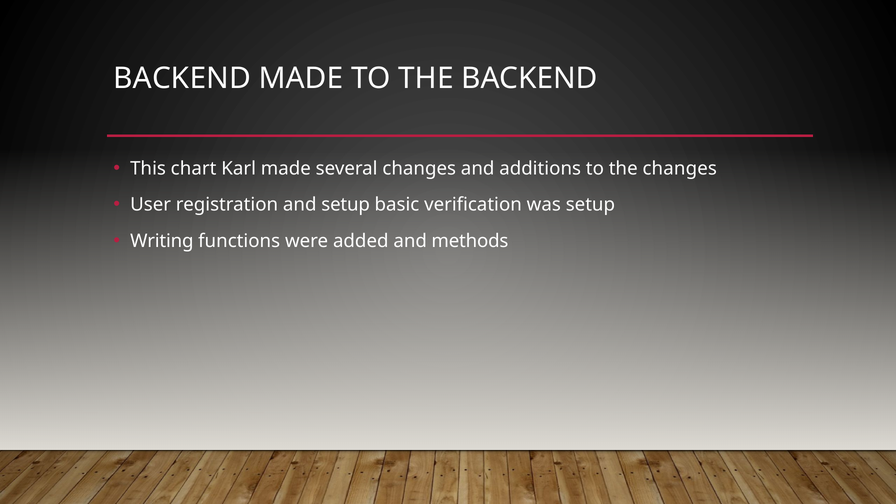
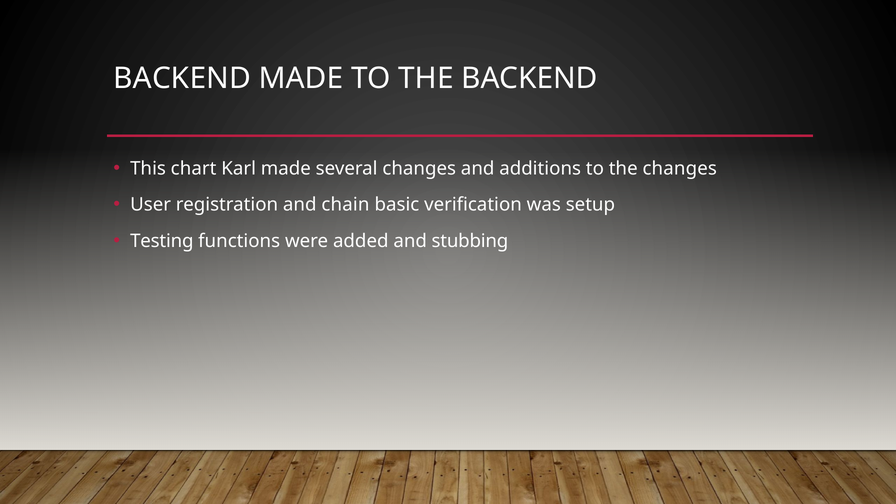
and setup: setup -> chain (345, 205)
Writing: Writing -> Testing (162, 241)
methods: methods -> stubbing (470, 241)
